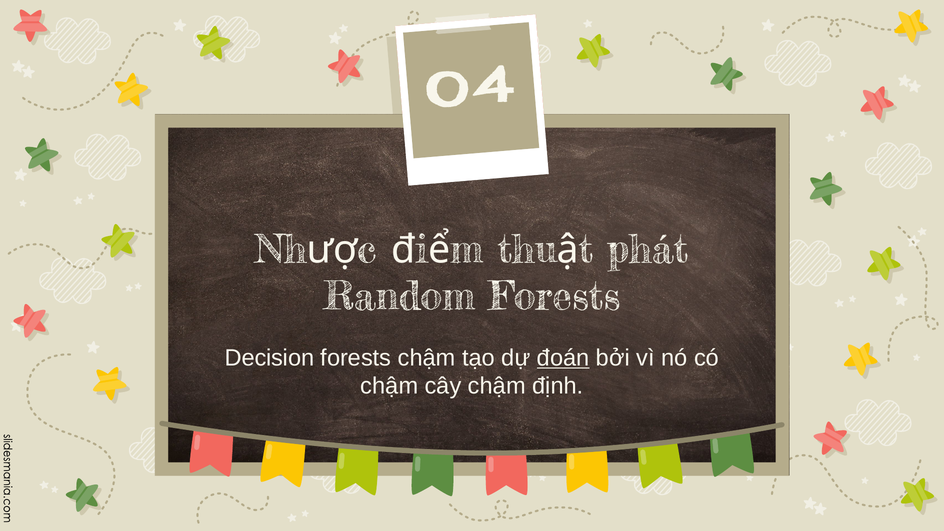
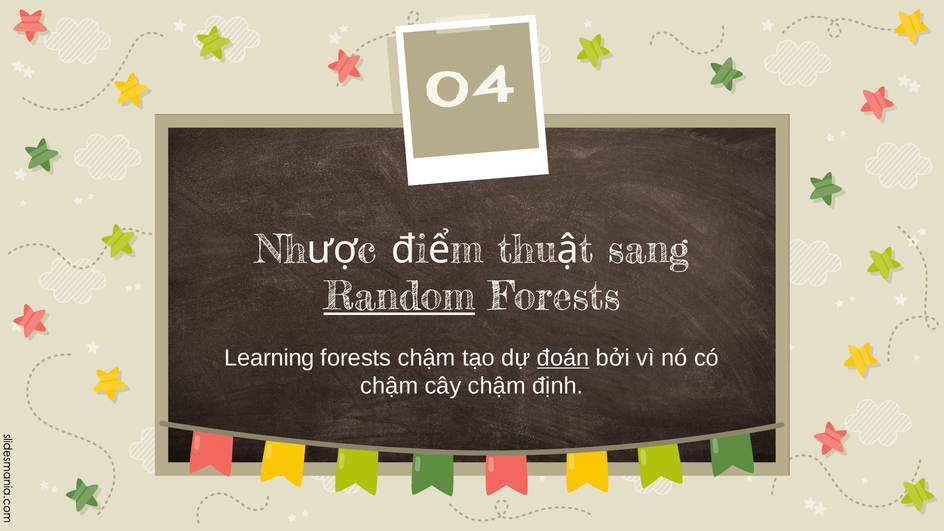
phát: phát -> sang (648, 250)
Random underline: none -> present (399, 297)
Decision: Decision -> Learning (270, 358)
